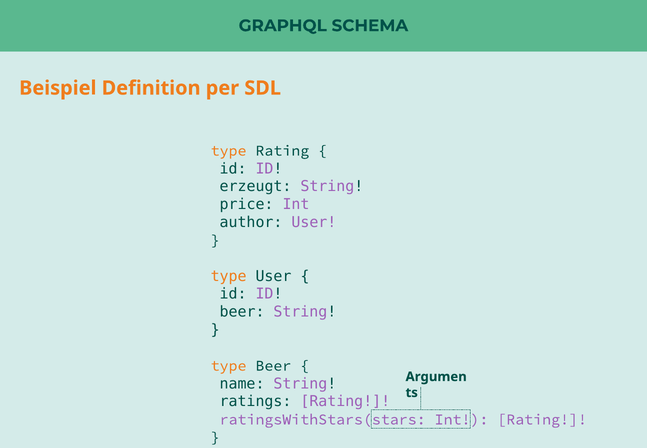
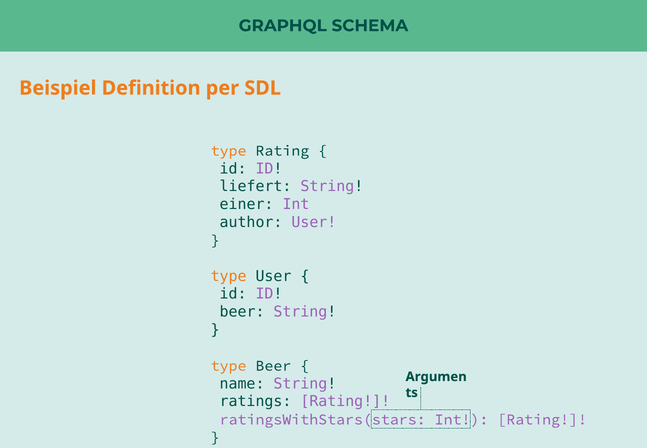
erzeugt: erzeugt -> liefert (256, 186)
price: price -> einer (247, 204)
